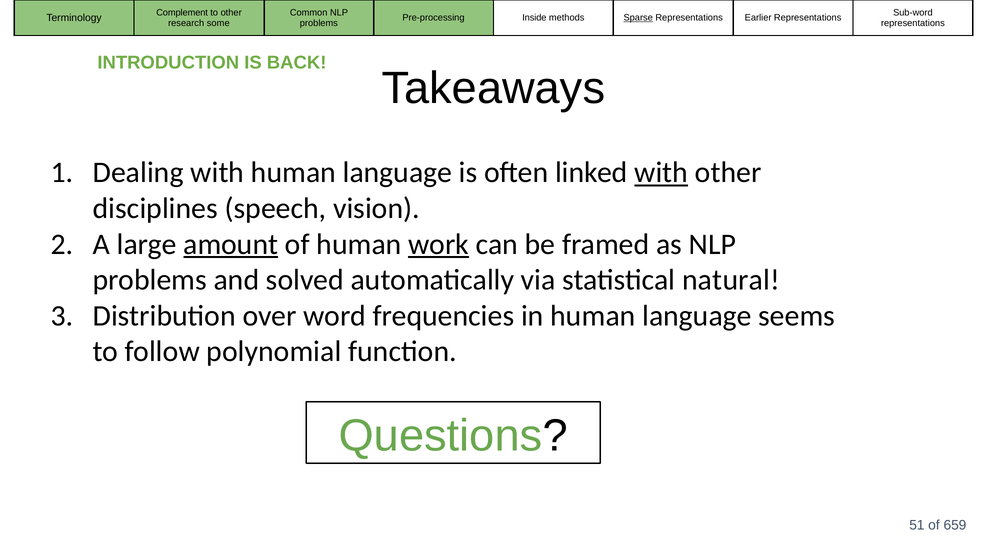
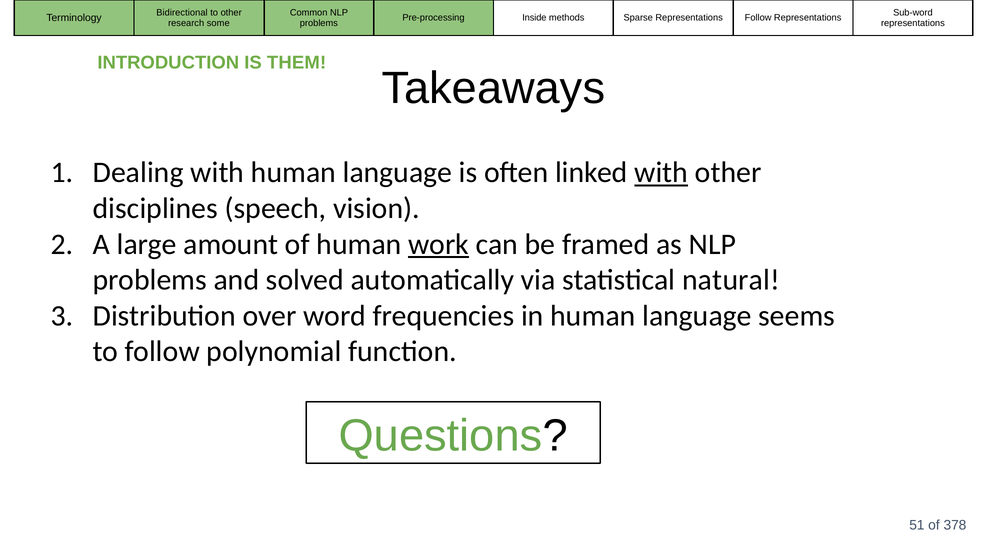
Complement: Complement -> Bidirectional (182, 13)
Sparse underline: present -> none (638, 18)
Representations Earlier: Earlier -> Follow (758, 18)
BACK: BACK -> THEM (297, 63)
amount underline: present -> none (231, 244)
659: 659 -> 378 (955, 526)
